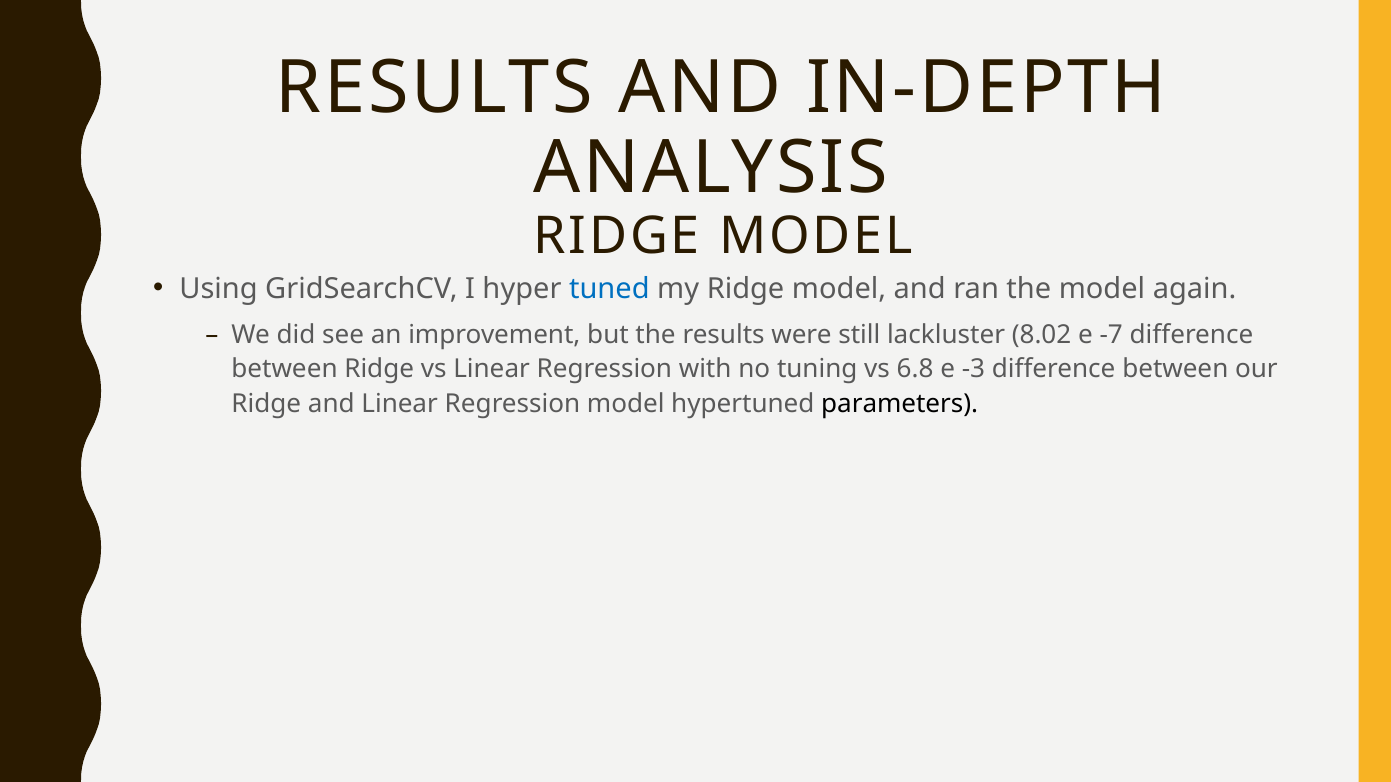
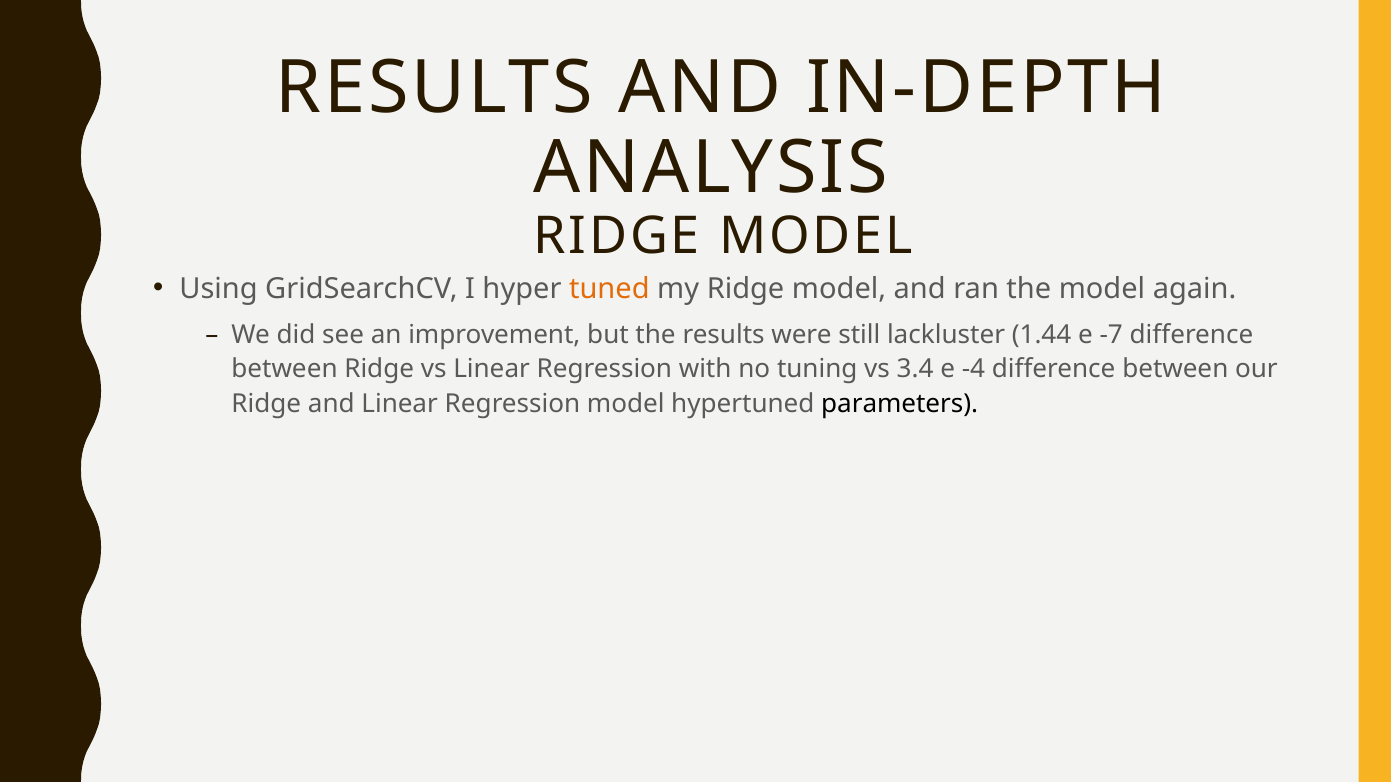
tuned colour: blue -> orange (609, 289)
8.02: 8.02 -> 1.44 (1042, 335)
6.8: 6.8 -> 3.4 (915, 369)
-3: -3 -> -4 (973, 369)
